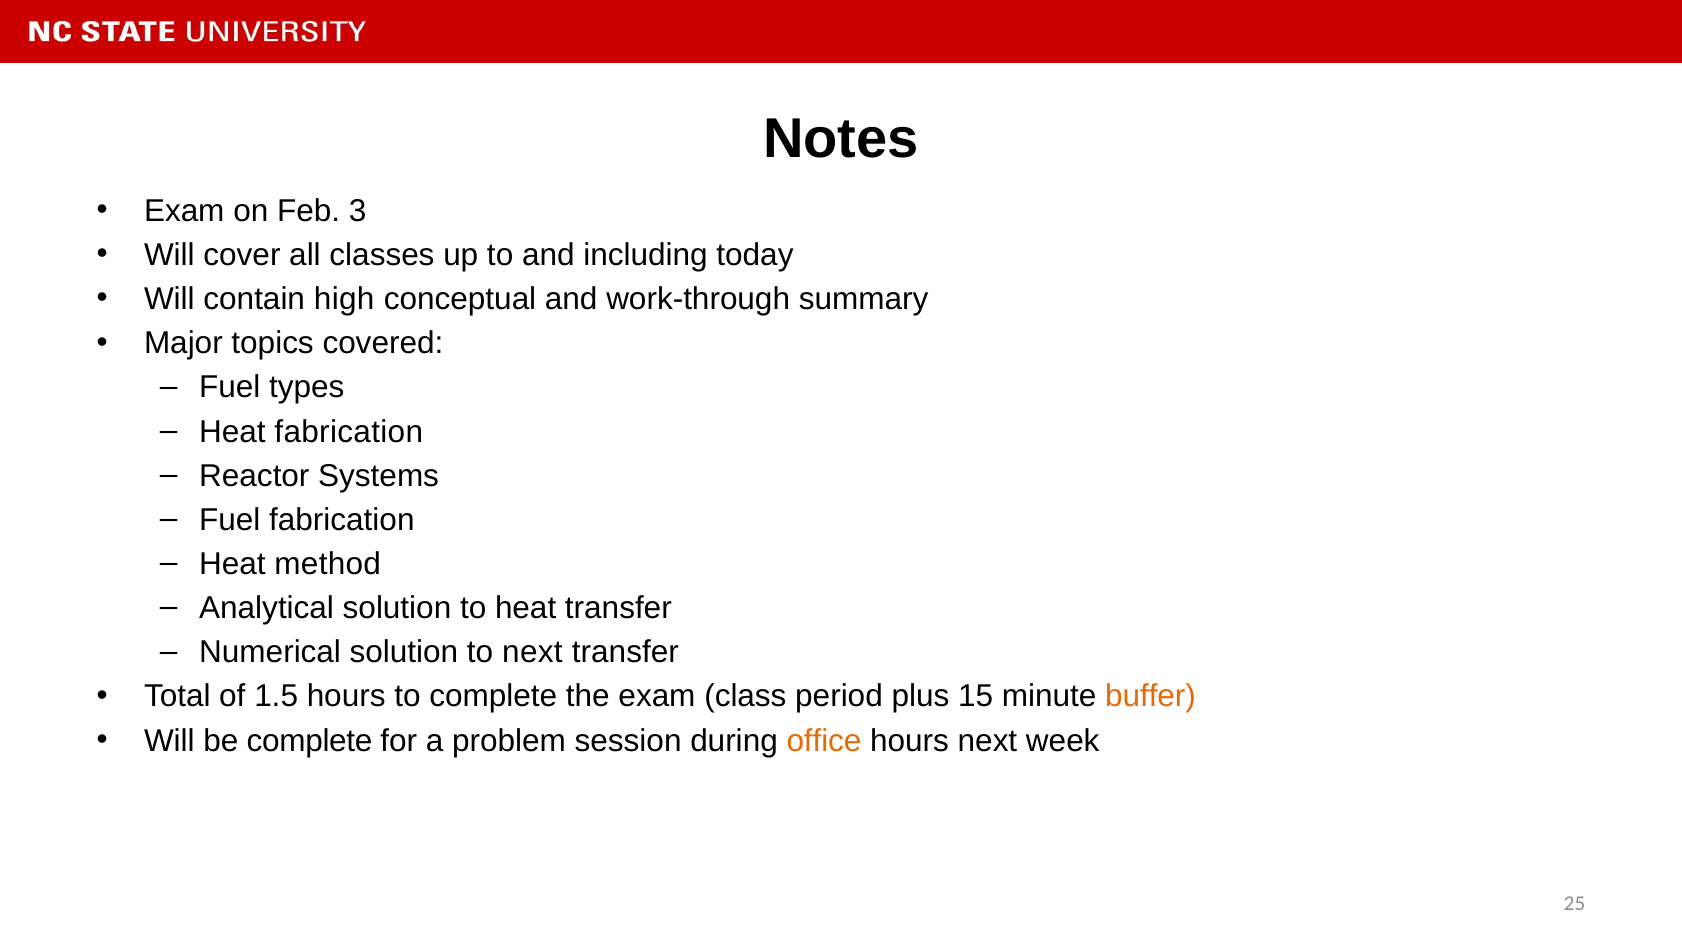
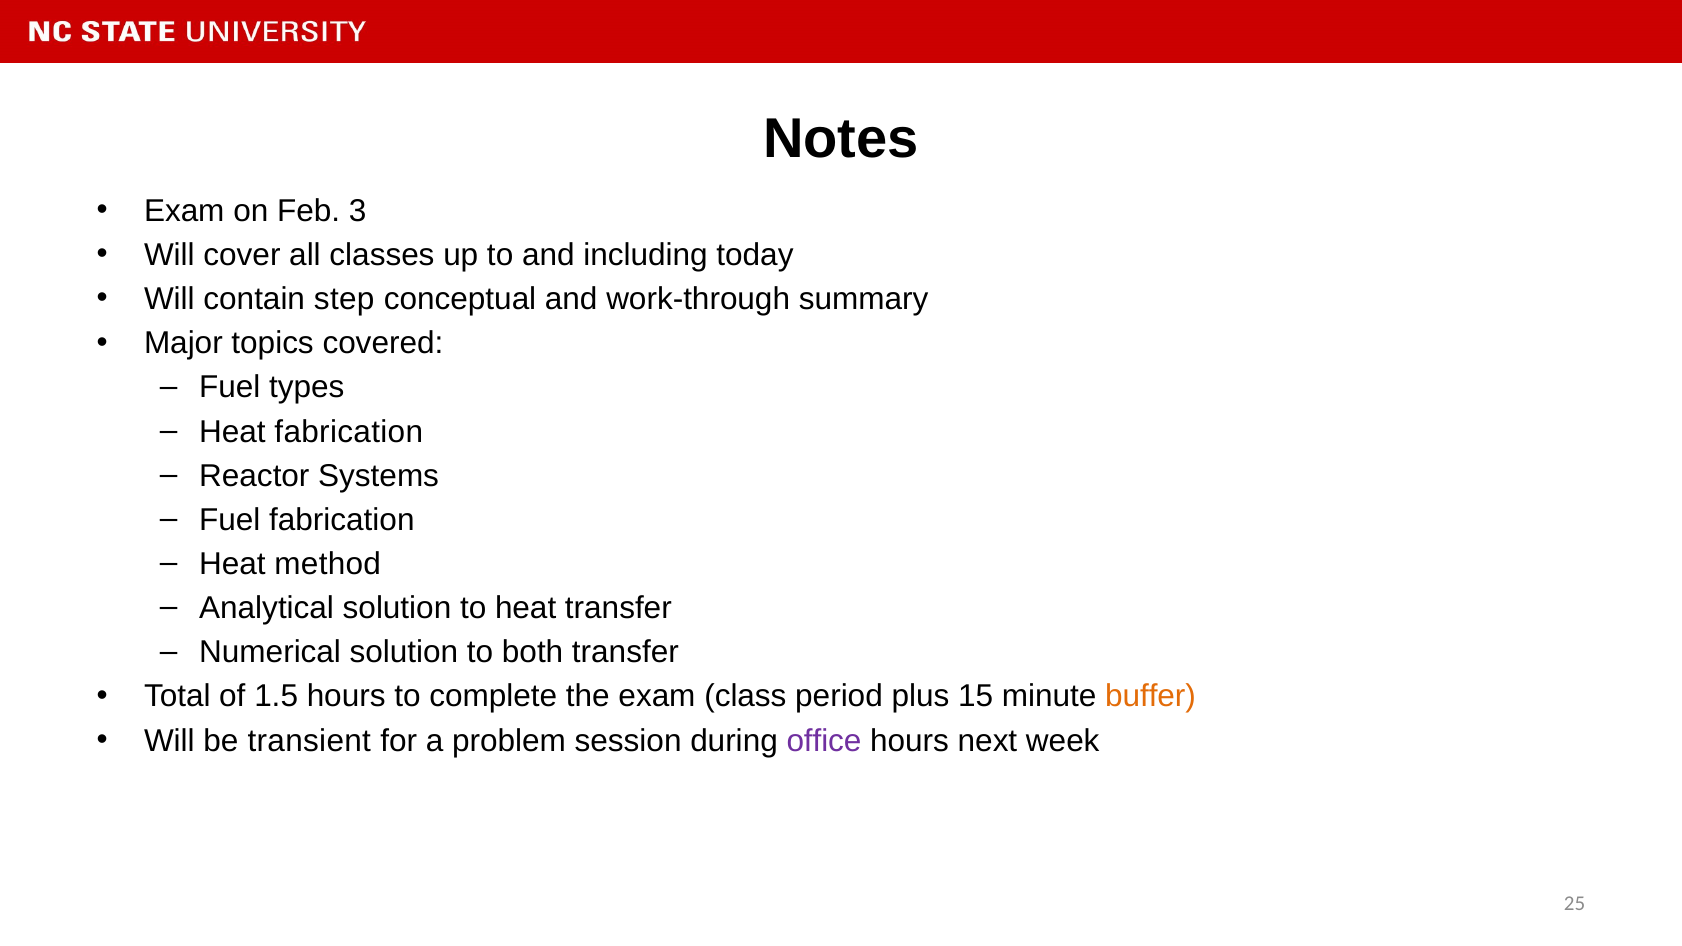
high: high -> step (344, 299)
to next: next -> both (533, 652)
be complete: complete -> transient (309, 741)
office colour: orange -> purple (824, 741)
